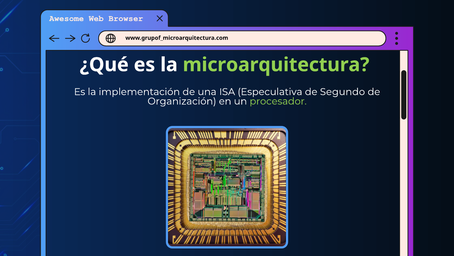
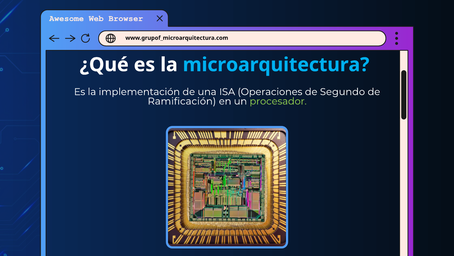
microarquitectura colour: light green -> light blue (276, 65)
Especulativa: Especulativa -> Operaciones (270, 92)
Organización: Organización -> Ramificación (182, 101)
